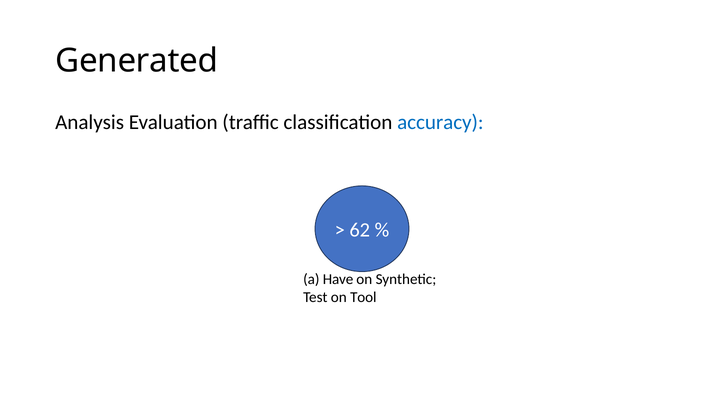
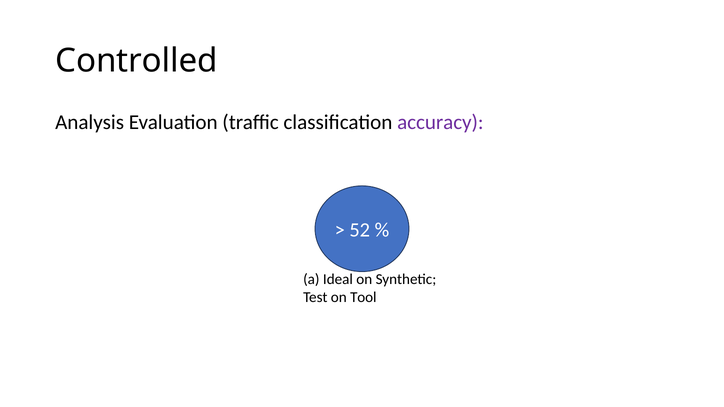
Generated: Generated -> Controlled (137, 61)
accuracy colour: blue -> purple (440, 122)
62: 62 -> 52 (360, 230)
Have: Have -> Ideal (338, 279)
